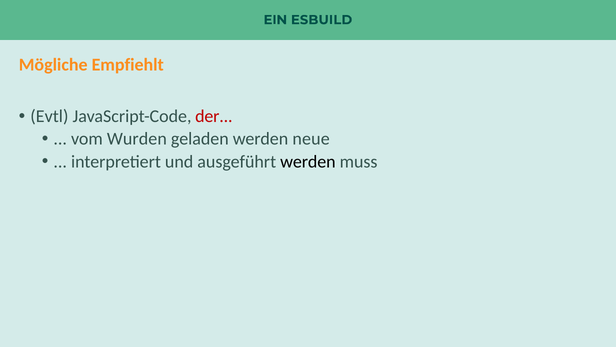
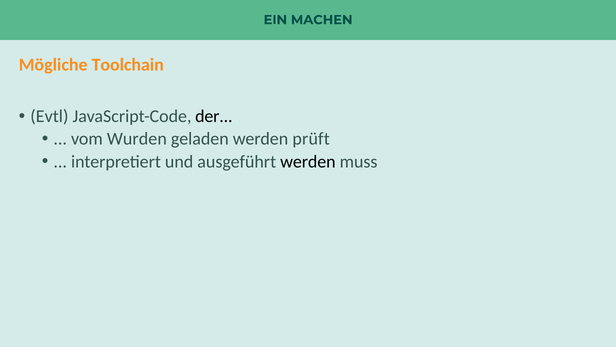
ESBUILD: ESBUILD -> MACHEN (322, 20)
Empfiehlt: Empfiehlt -> Toolchain (128, 65)
der colour: red -> black (214, 116)
neue: neue -> prüft (311, 139)
